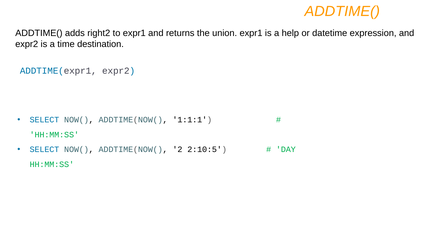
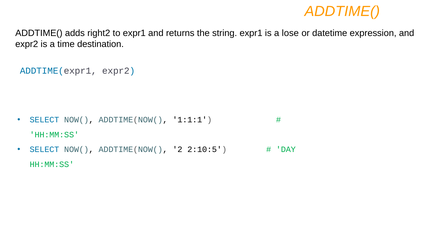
union: union -> string (225, 33)
help: help -> lose (290, 33)
